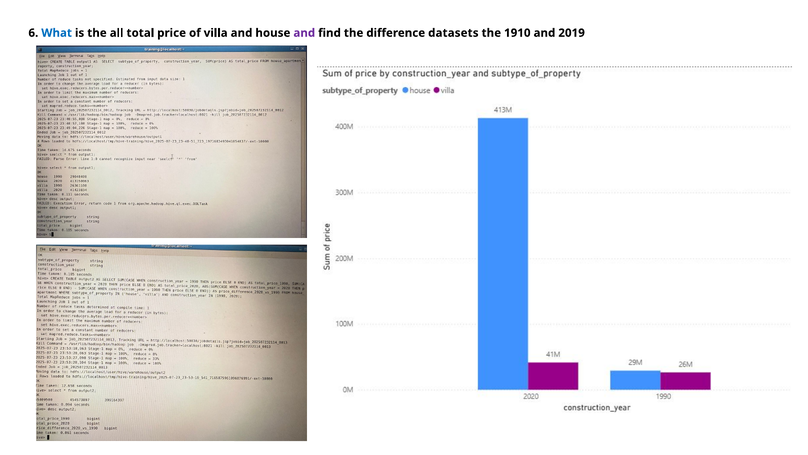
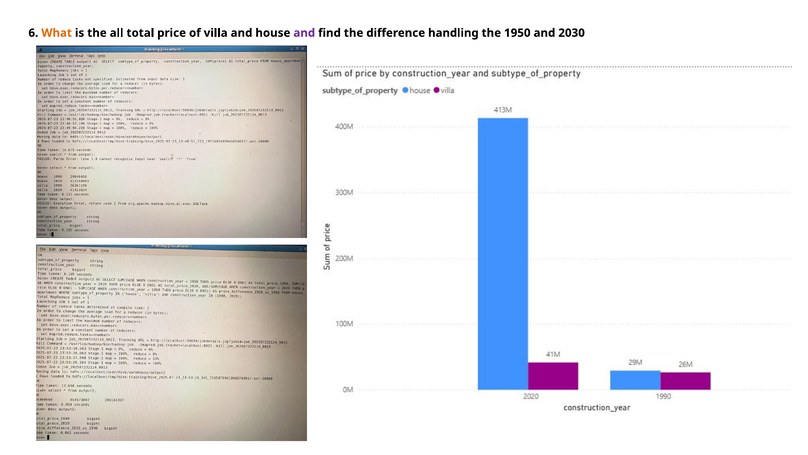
What colour: blue -> orange (57, 33)
datasets: datasets -> handling (453, 33)
1910: 1910 -> 1950 (517, 33)
2019: 2019 -> 2030 (572, 33)
